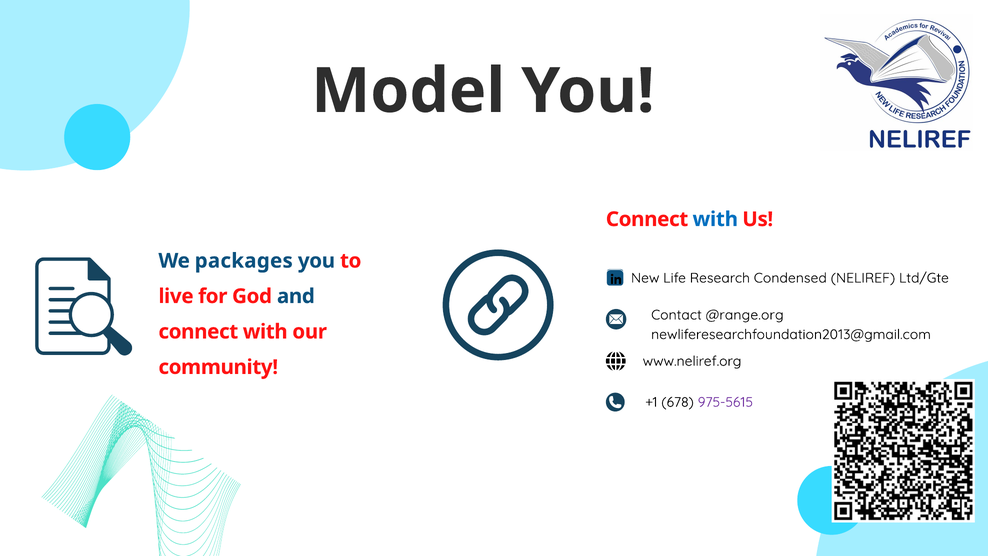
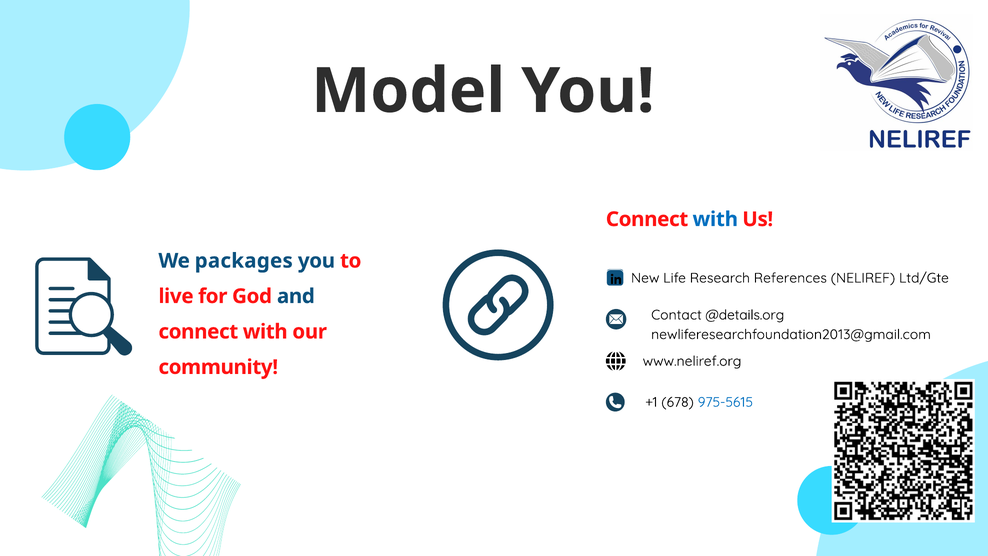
Condensed: Condensed -> References (790, 278)
@range.org: @range.org -> @details.org (745, 315)
975-5615 colour: purple -> blue (725, 402)
